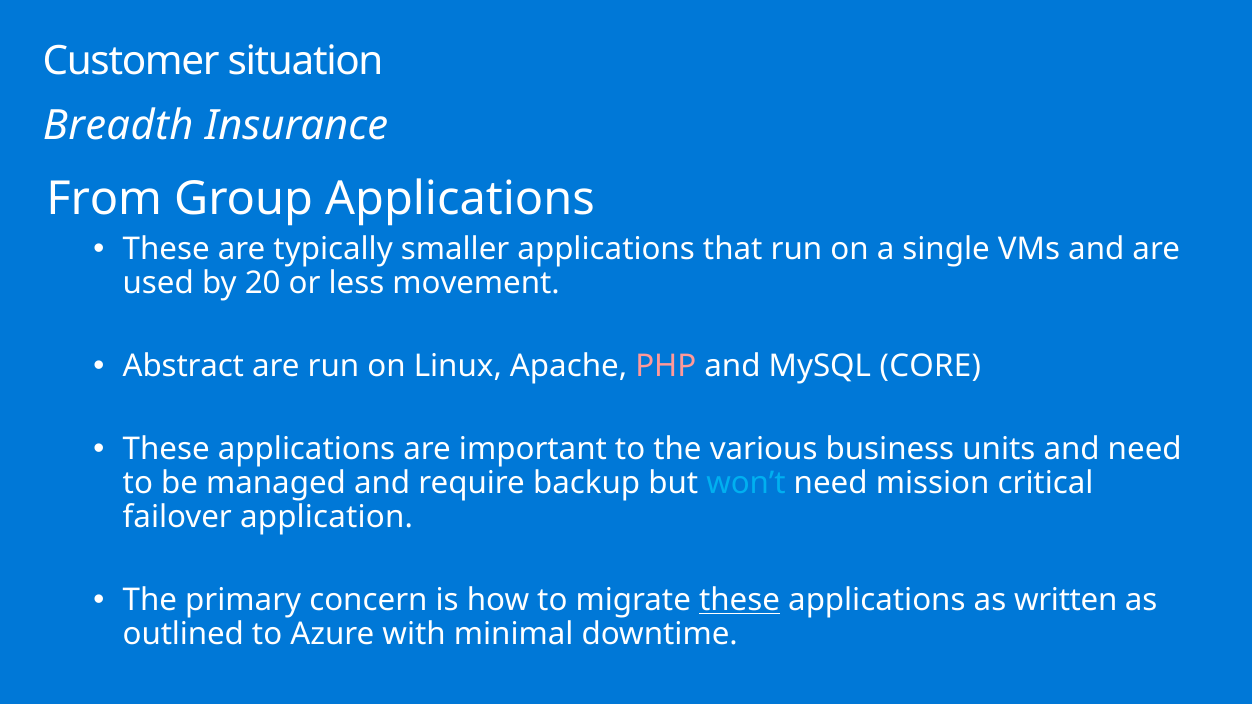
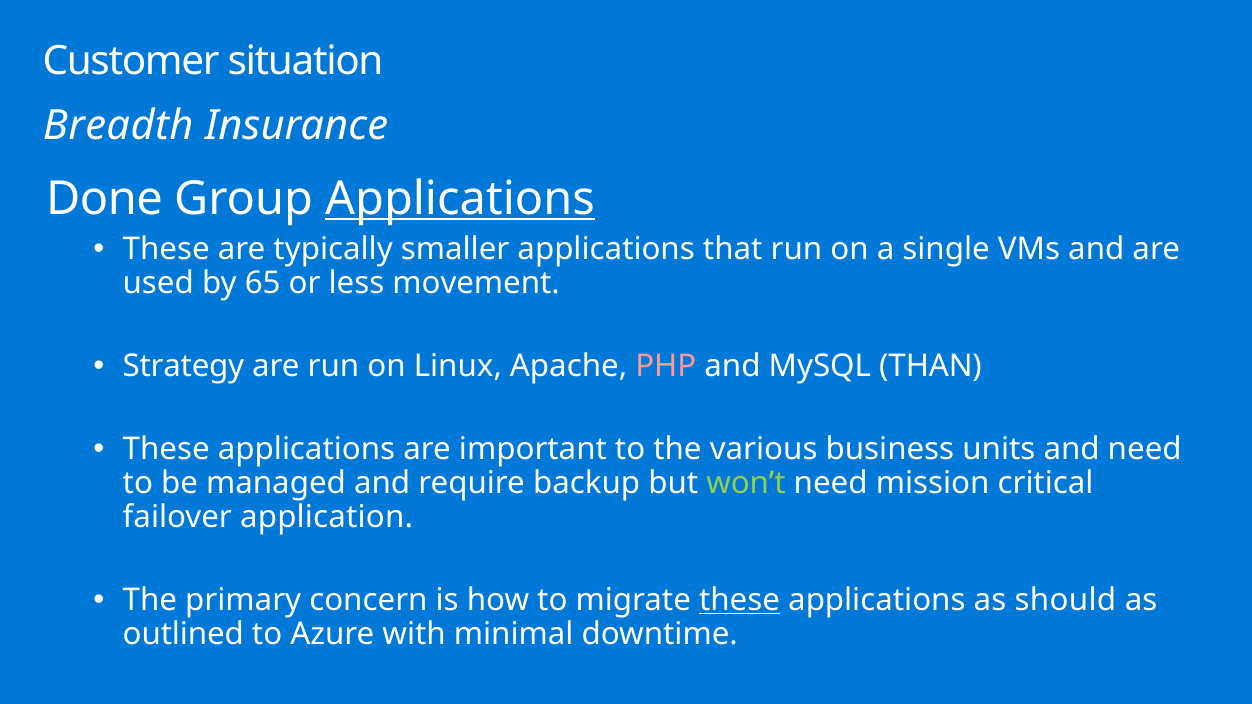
From: From -> Done (104, 199)
Applications underline: none -> present (460, 199)
20: 20 -> 65 (263, 283)
Abstract: Abstract -> Strategy (183, 366)
CORE: CORE -> THAN (931, 366)
won’t colour: light blue -> light green (746, 483)
written: written -> should (1065, 600)
